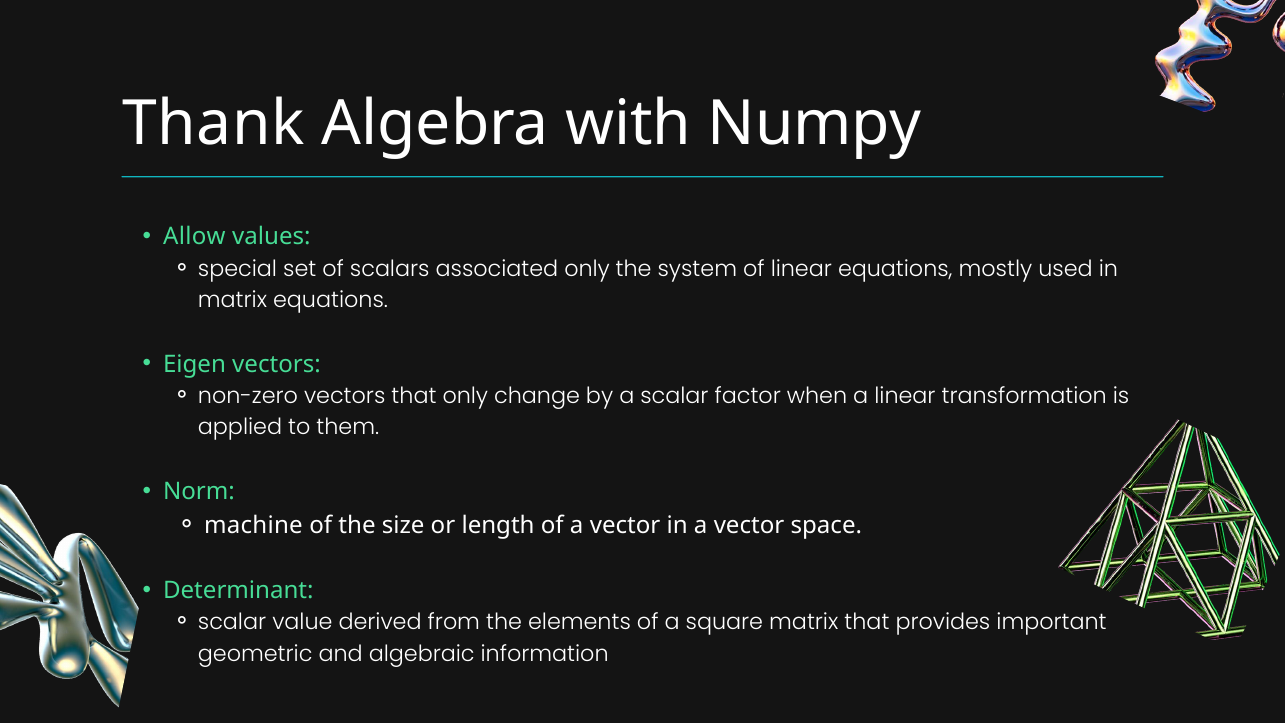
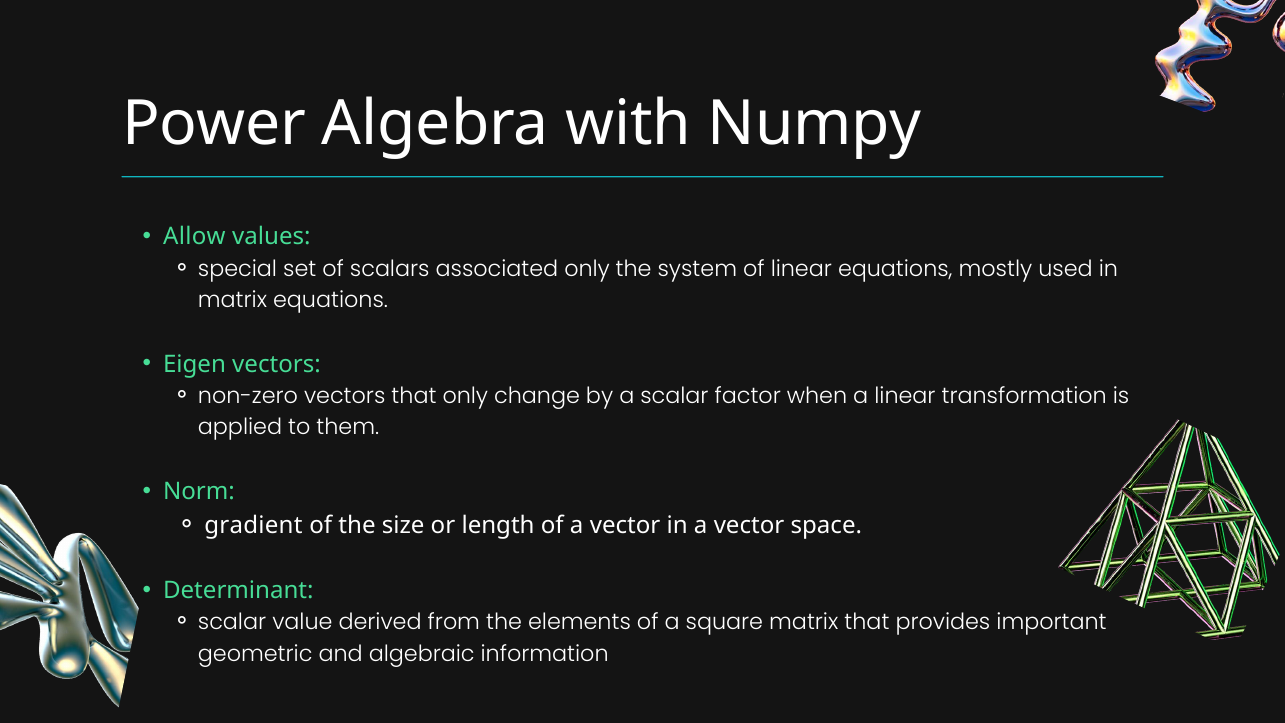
Thank: Thank -> Power (214, 124)
machine: machine -> gradient (253, 525)
